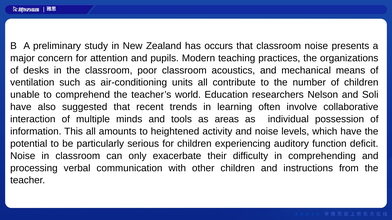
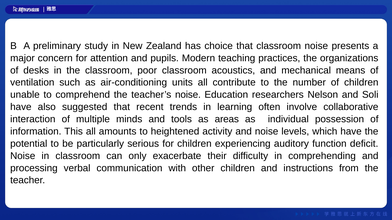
occurs: occurs -> choice (219, 46)
teacher’s world: world -> noise (188, 95)
